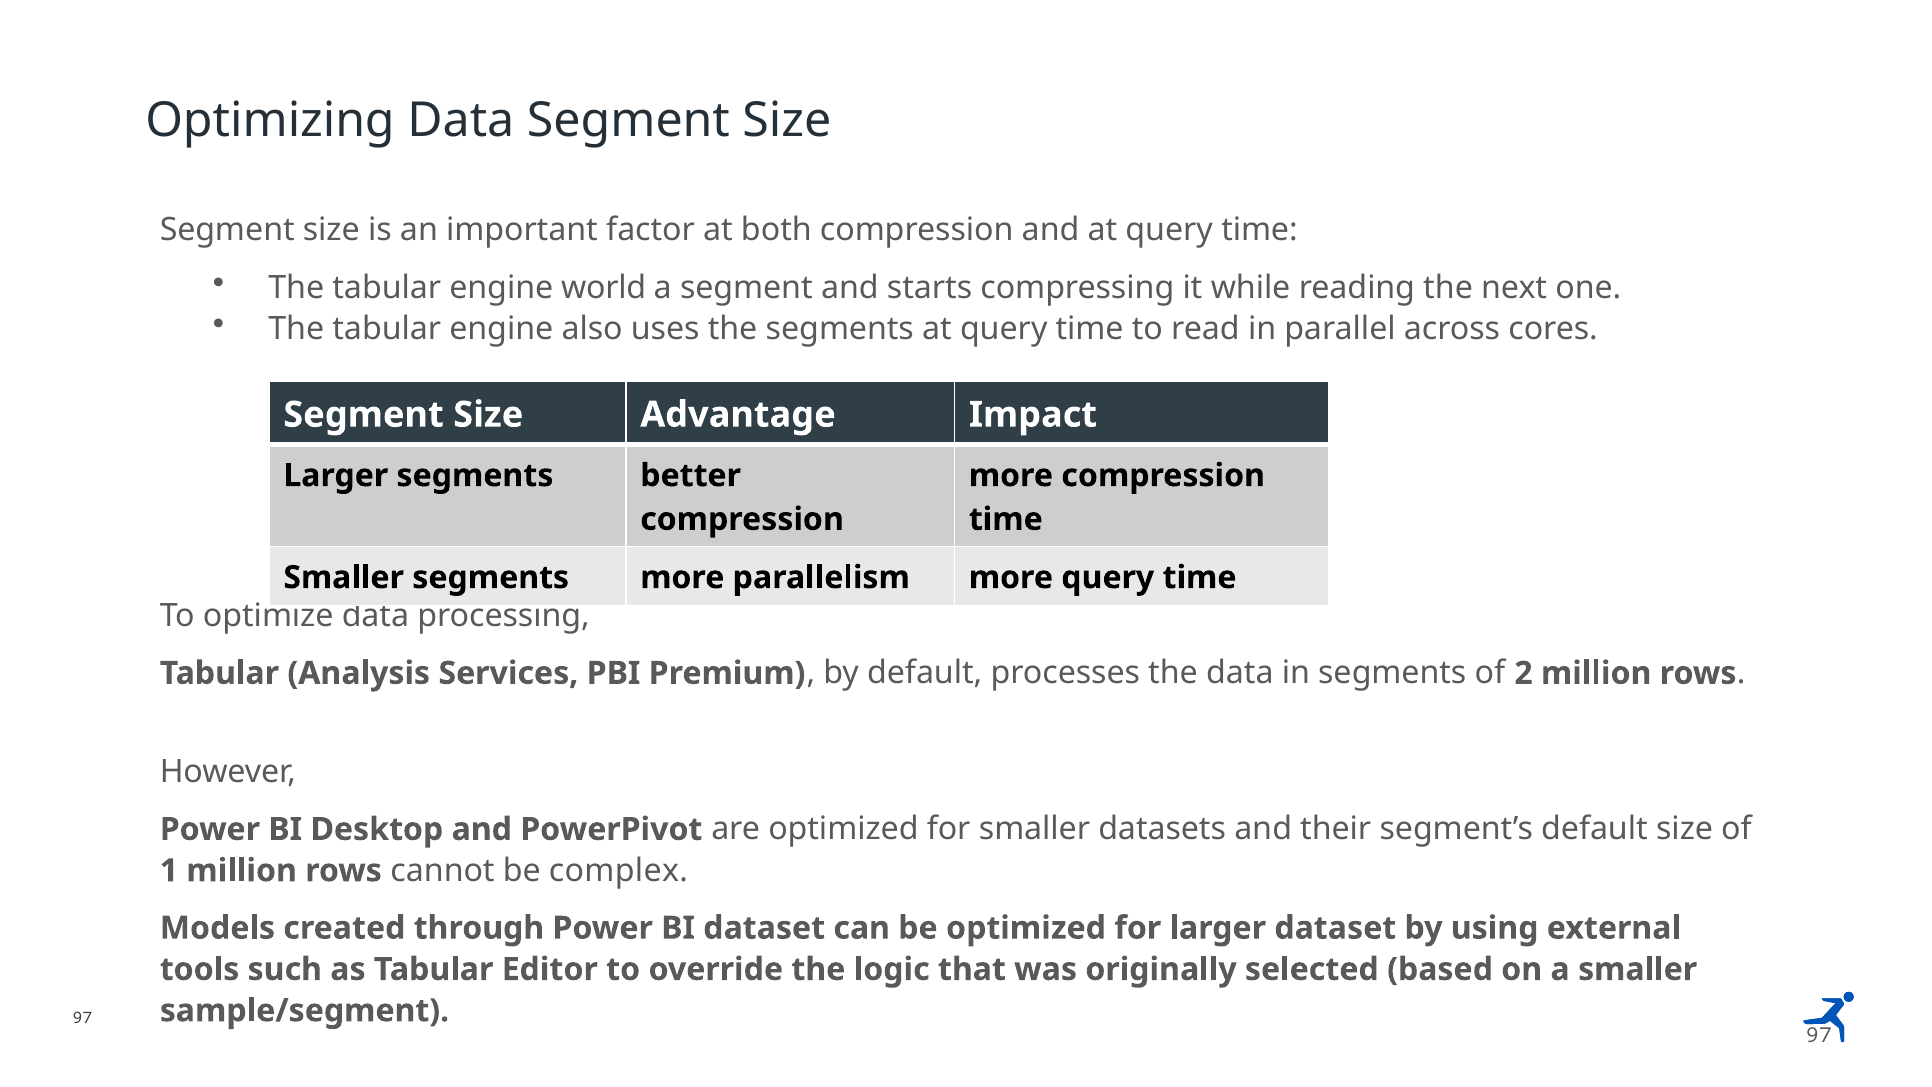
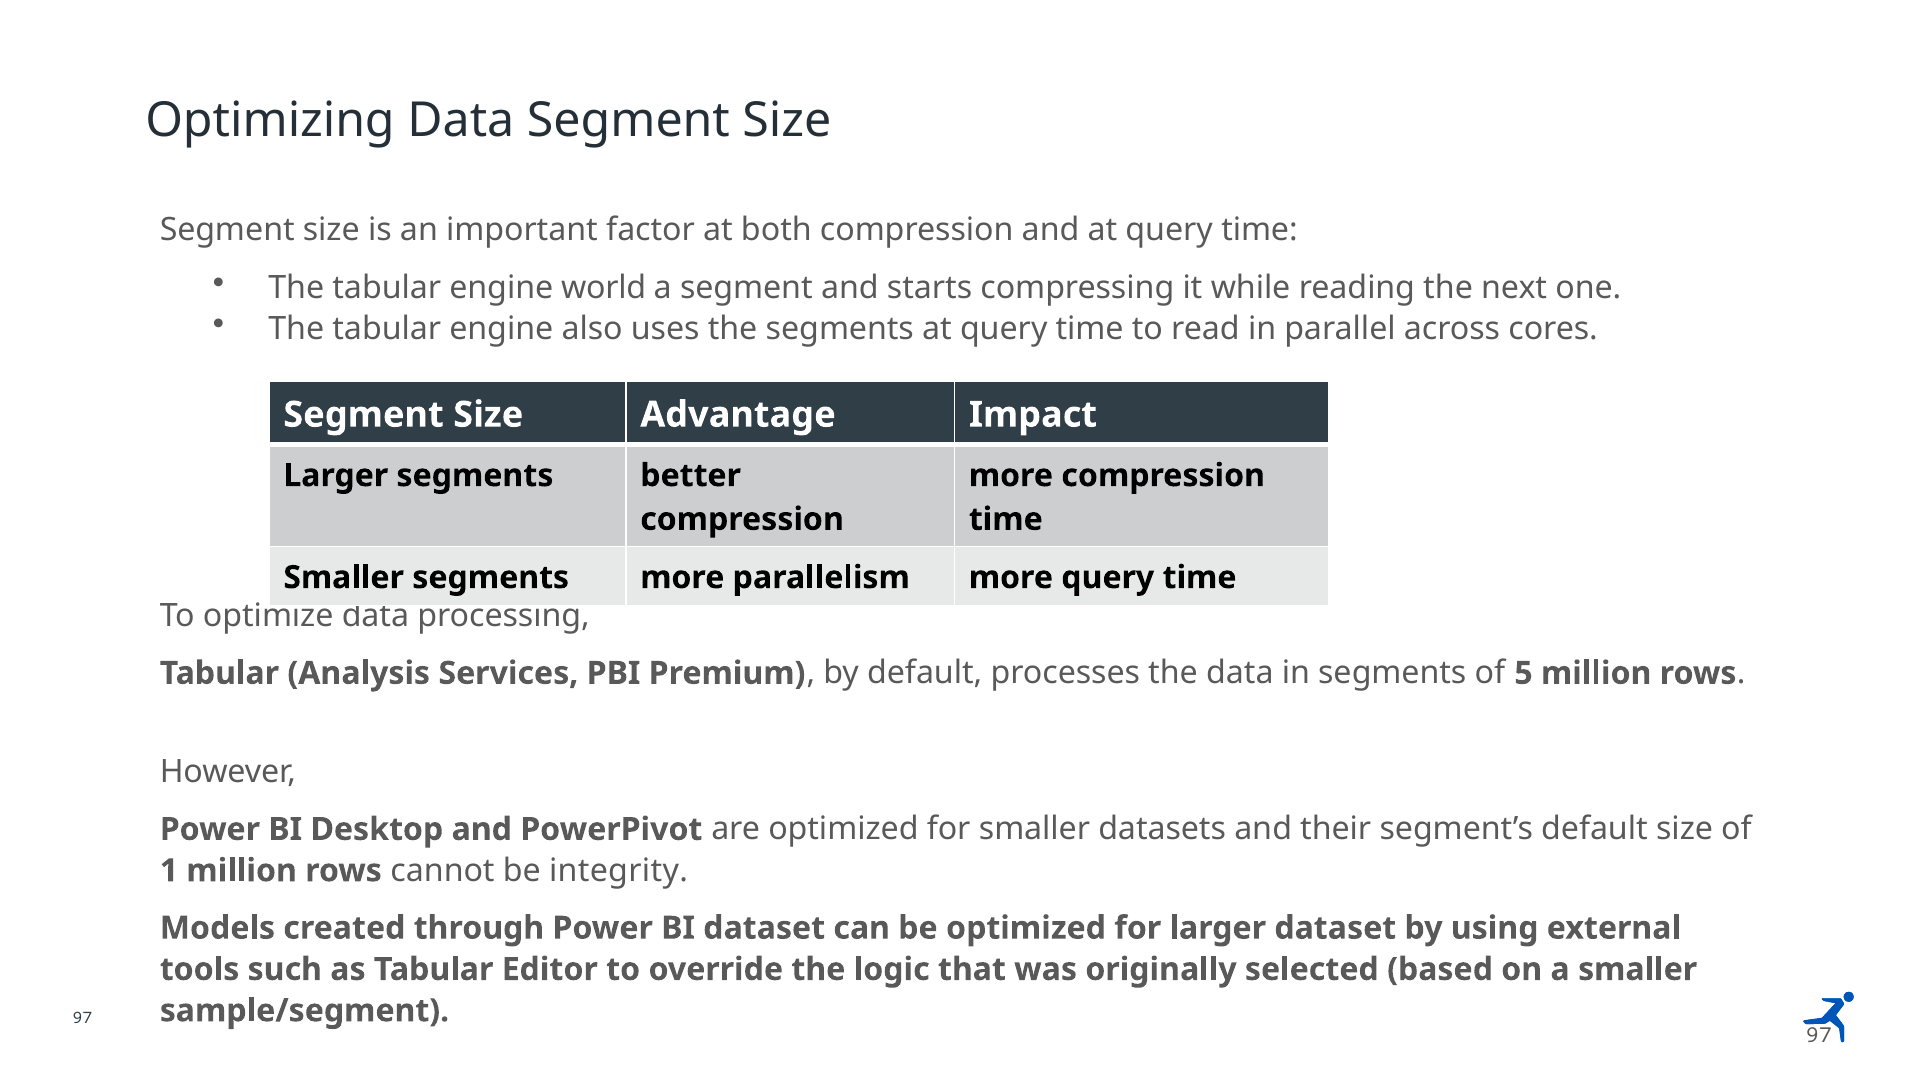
2: 2 -> 5 (1524, 673)
complex: complex -> integrity (618, 870)
